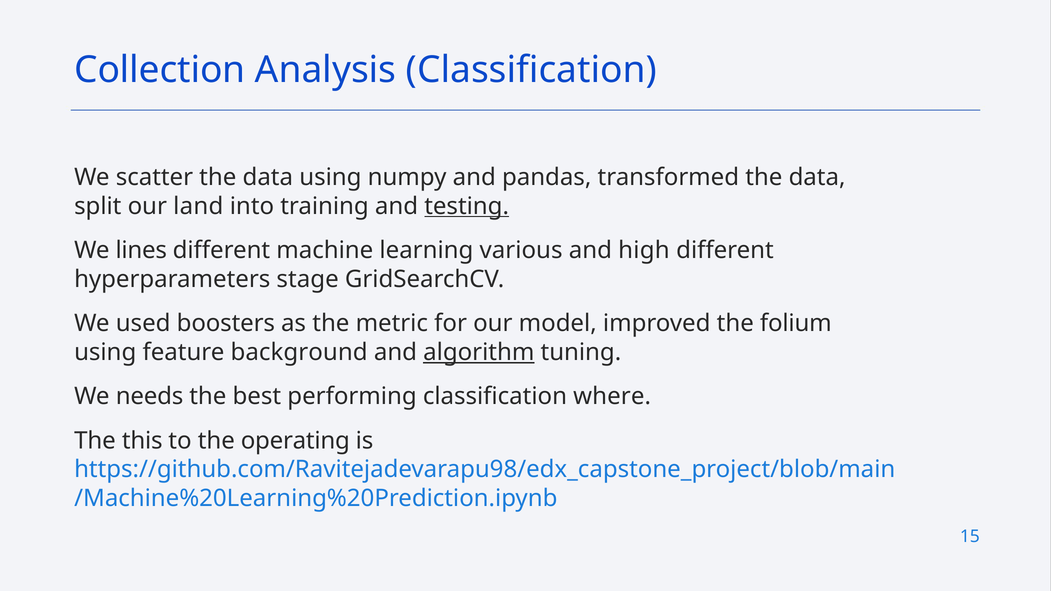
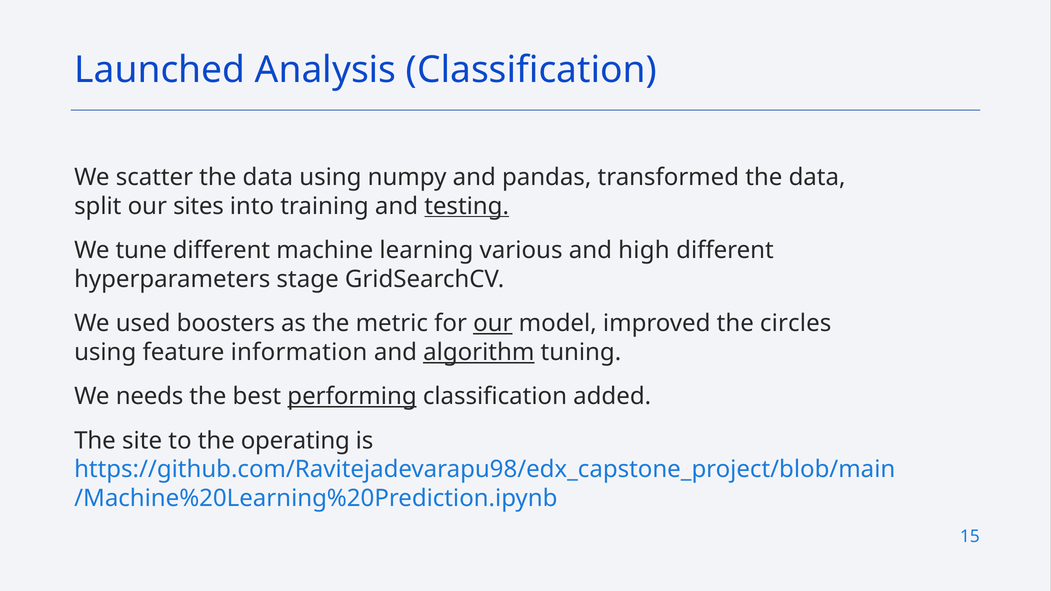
Collection: Collection -> Launched (160, 70)
land: land -> sites (199, 206)
lines: lines -> tune (141, 250)
our underline: none -> present (493, 323)
folium: folium -> circles (796, 323)
background: background -> information (299, 352)
performing underline: none -> present (352, 397)
where: where -> added (612, 397)
this: this -> site (142, 441)
